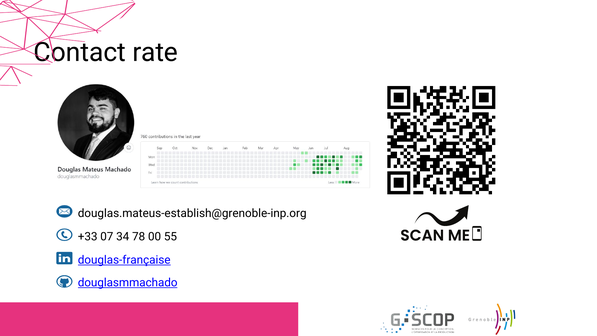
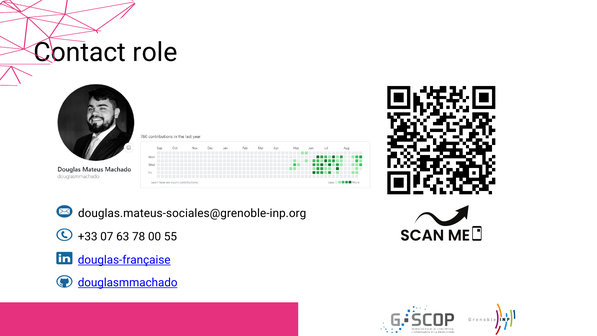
rate: rate -> role (155, 52)
douglas.mateus-establish@grenoble-inp.org: douglas.mateus-establish@grenoble-inp.org -> douglas.mateus-sociales@grenoble-inp.org (192, 213)
34: 34 -> 63 (123, 237)
